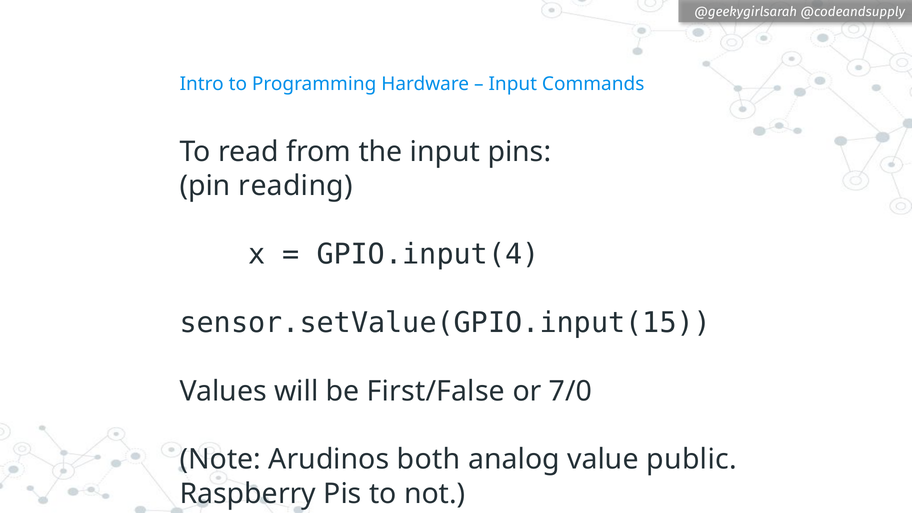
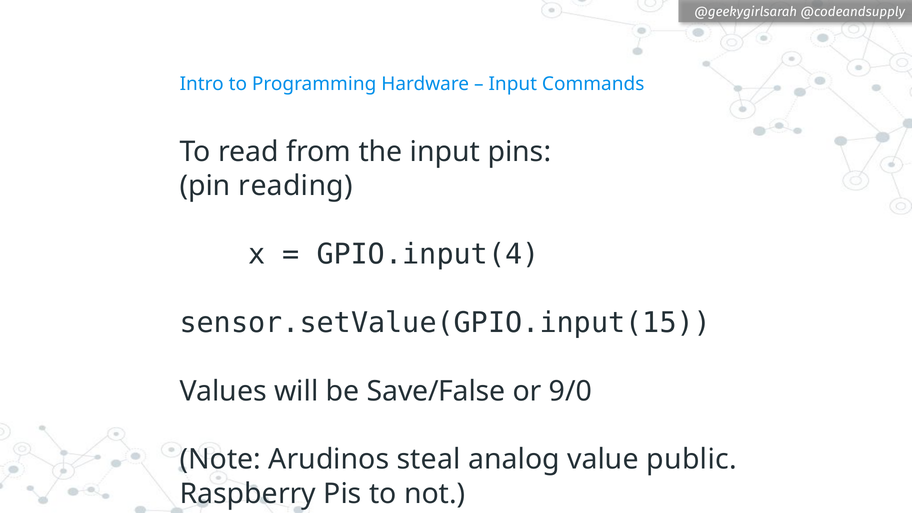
First/False: First/False -> Save/False (436, 391)
7/0: 7/0 -> 9/0 (570, 391)
both: both -> steal (429, 460)
